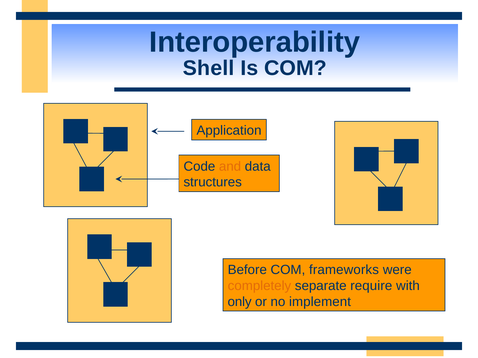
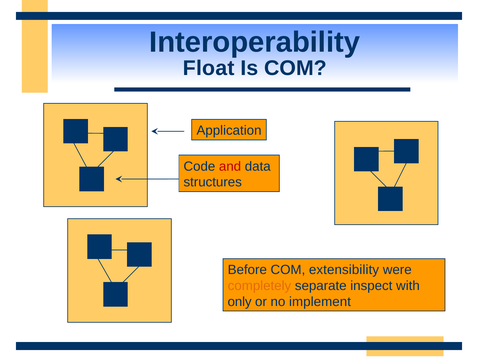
Shell: Shell -> Float (209, 68)
and colour: orange -> red (230, 167)
frameworks: frameworks -> extensibility (344, 270)
require: require -> inspect (371, 286)
